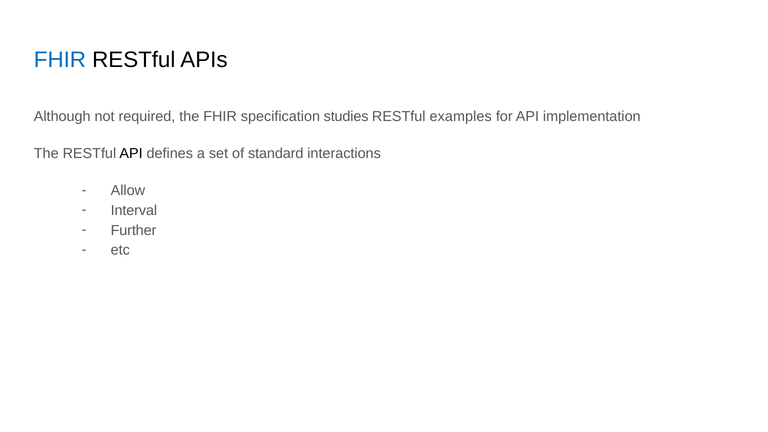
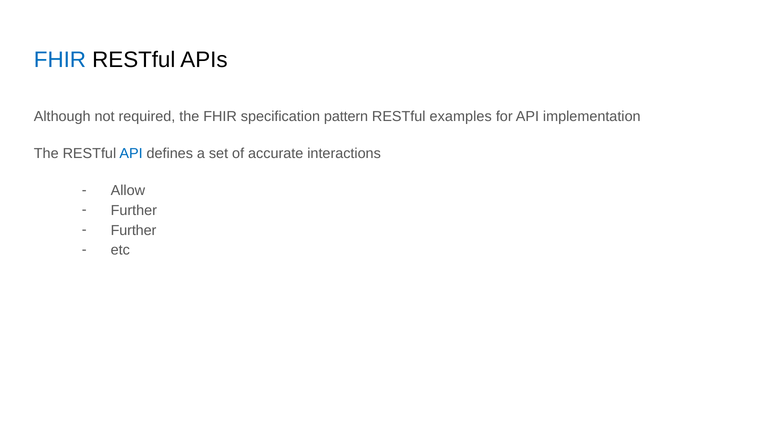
studies: studies -> pattern (346, 117)
API colour: black -> blue (131, 154)
standard: standard -> accurate (276, 154)
Interval: Interval -> Further (134, 210)
